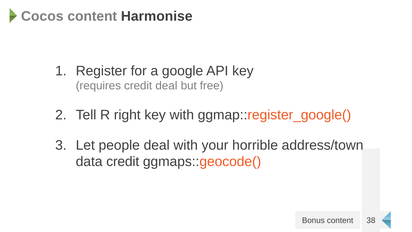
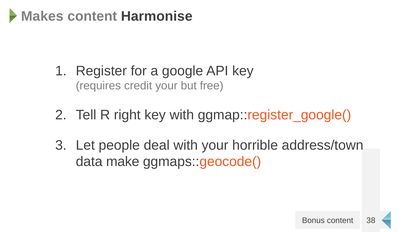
Cocos: Cocos -> Makes (42, 16)
credit deal: deal -> your (166, 86)
data credit: credit -> make (123, 161)
